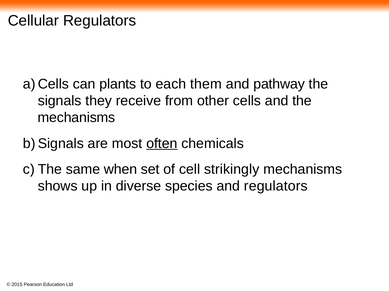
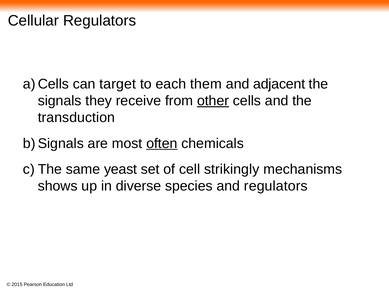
plants: plants -> target (118, 84)
pathway: pathway -> adjacent (279, 84)
other underline: none -> present (213, 101)
mechanisms: mechanisms -> transduction (76, 118)
when: when -> yeast (121, 170)
